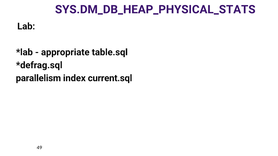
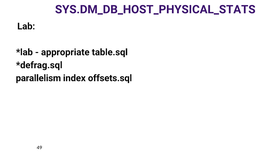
SYS.DM_DB_HEAP_PHYSICAL_STATS: SYS.DM_DB_HEAP_PHYSICAL_STATS -> SYS.DM_DB_HOST_PHYSICAL_STATS (155, 9)
current.sql: current.sql -> offsets.sql (110, 78)
